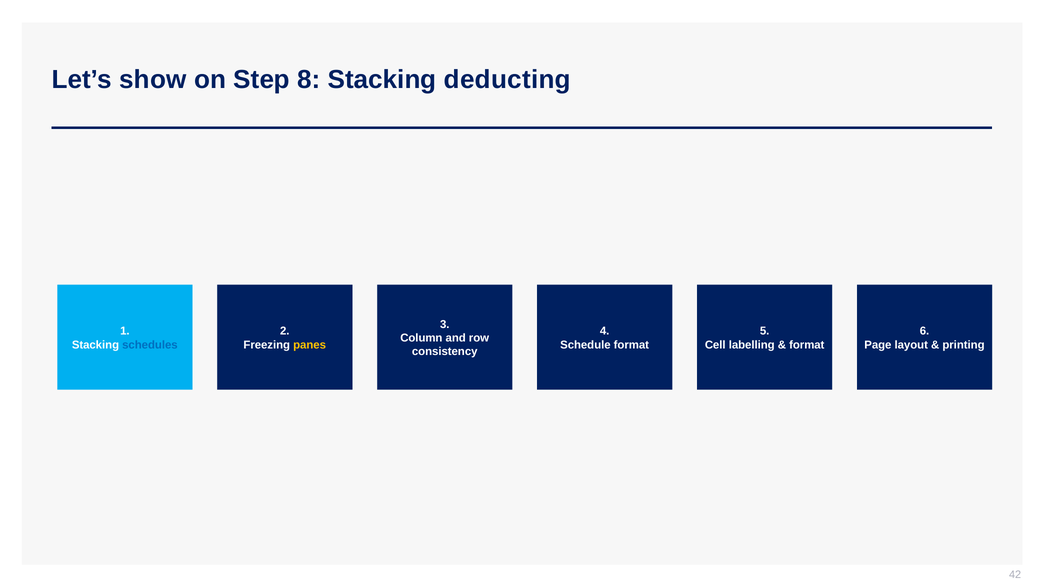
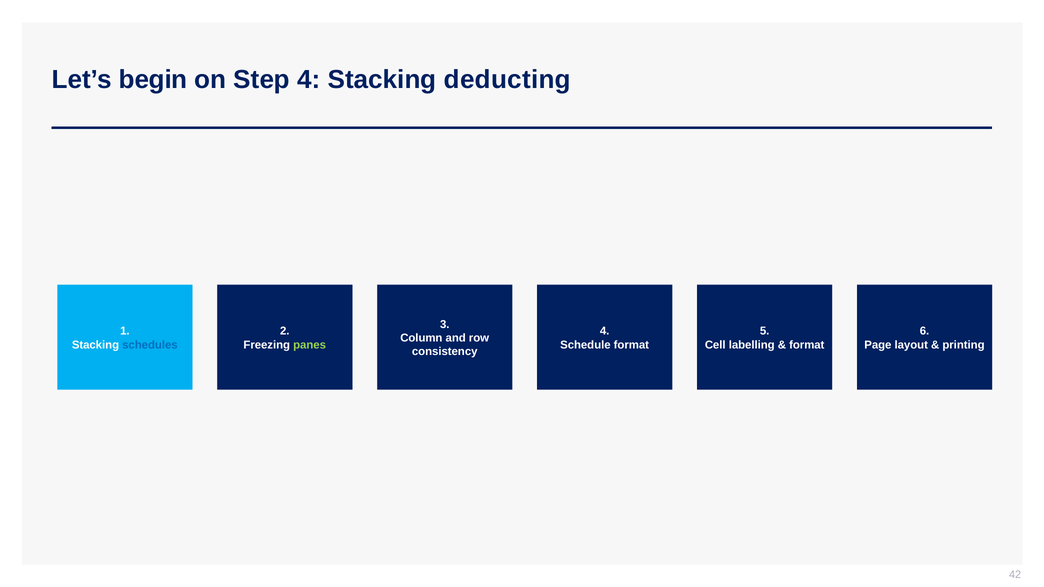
show: show -> begin (153, 80)
Step 8: 8 -> 4 (309, 80)
panes colour: yellow -> light green (310, 345)
